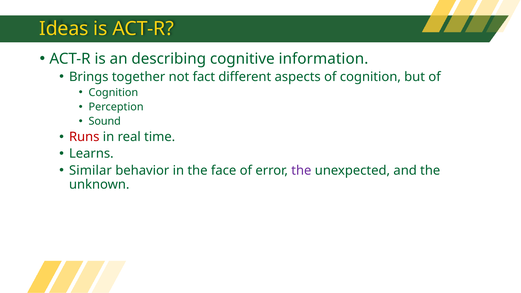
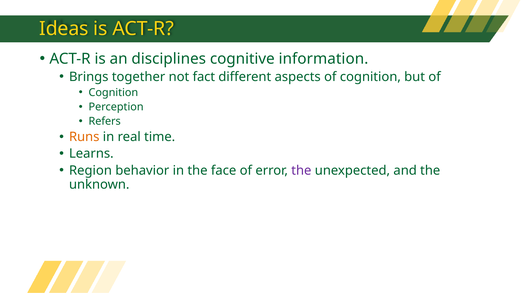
describing: describing -> disciplines (169, 59)
Sound: Sound -> Refers (105, 121)
Runs colour: red -> orange (84, 137)
Similar: Similar -> Region (90, 170)
